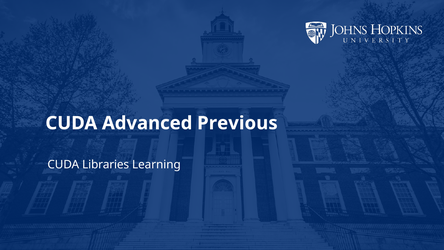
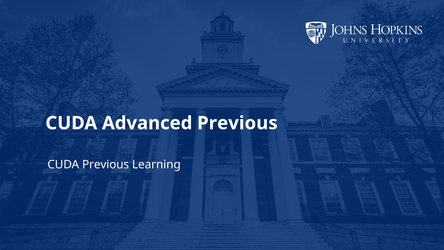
CUDA Libraries: Libraries -> Previous (106, 164)
